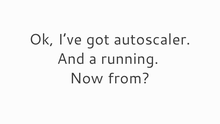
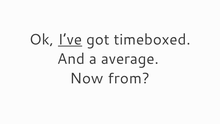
I’ve underline: none -> present (70, 39)
autoscaler: autoscaler -> timeboxed (152, 39)
running: running -> average (130, 59)
